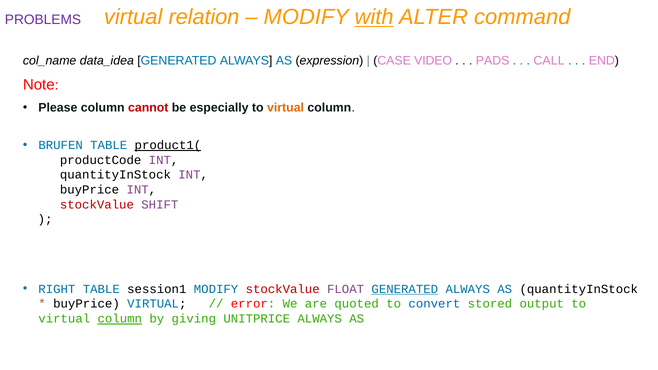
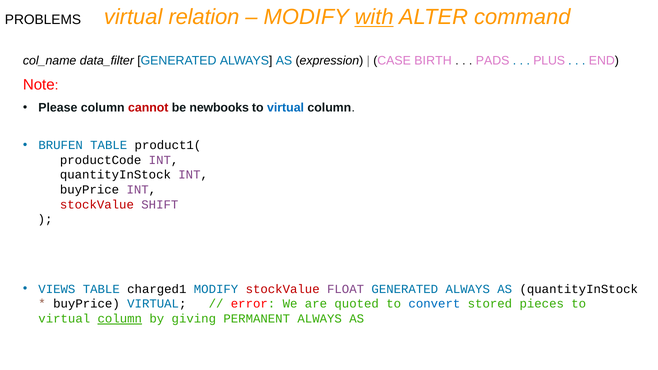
PROBLEMS colour: purple -> black (43, 20)
data_idea: data_idea -> data_filter (107, 61)
VIDEO: VIDEO -> BIRTH (433, 61)
CALL: CALL -> PLUS (549, 61)
especially: especially -> newbooks (219, 108)
virtual colour: orange -> blue (286, 108)
product1( underline: present -> none (168, 145)
RIGHT: RIGHT -> VIEWS (57, 289)
session1: session1 -> charged1 (157, 289)
GENERATED underline: present -> none (405, 289)
output: output -> pieces (542, 304)
UNITPRICE: UNITPRICE -> PERMANENT (257, 319)
